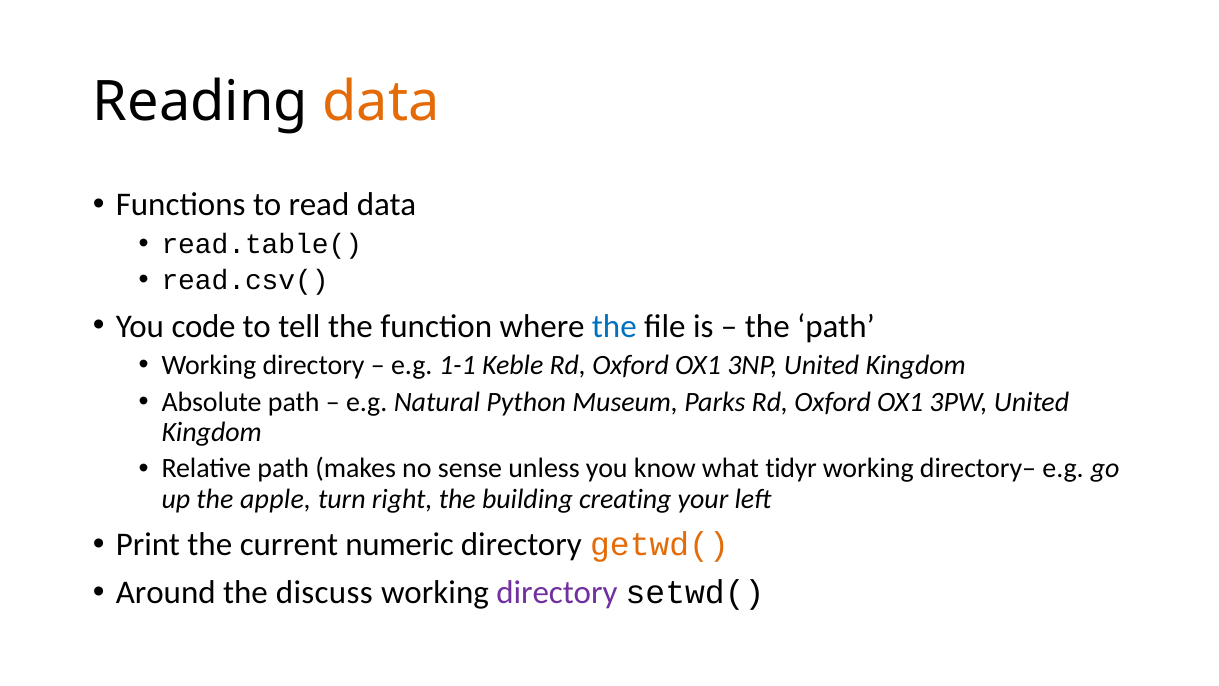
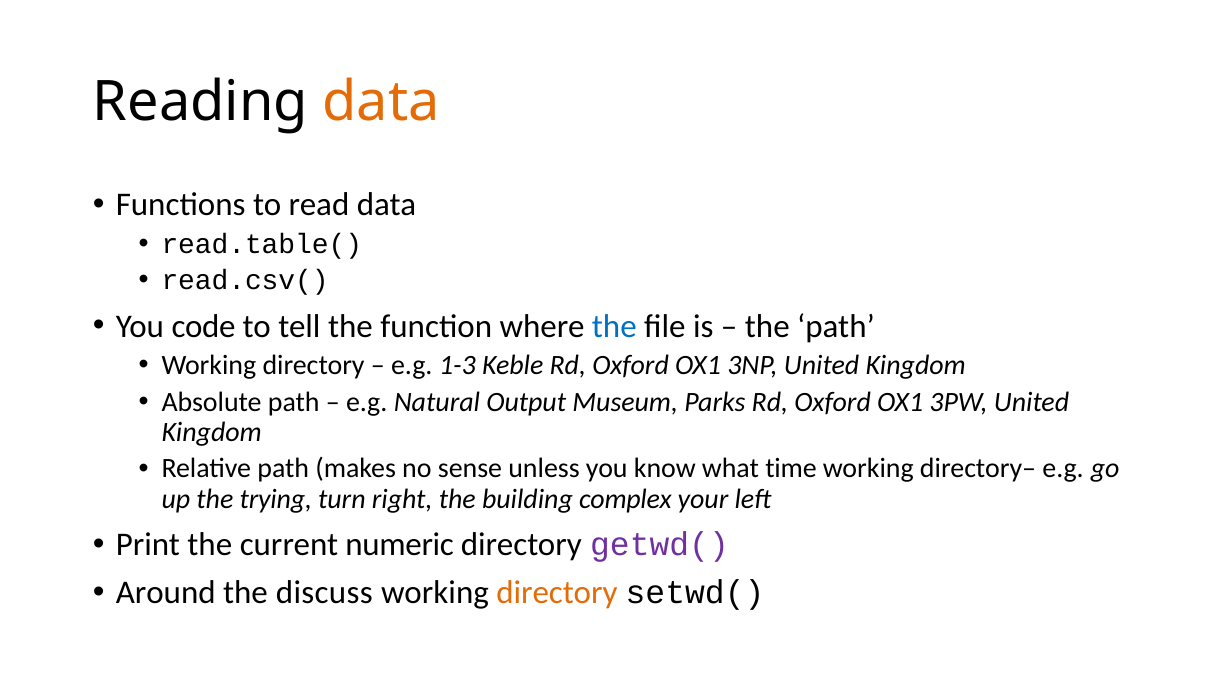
1-1: 1-1 -> 1-3 (457, 365)
Python: Python -> Output (526, 402)
tidyr: tidyr -> time (791, 468)
apple: apple -> trying (276, 499)
creating: creating -> complex (625, 499)
getwd( colour: orange -> purple (659, 544)
directory colour: purple -> orange (557, 593)
